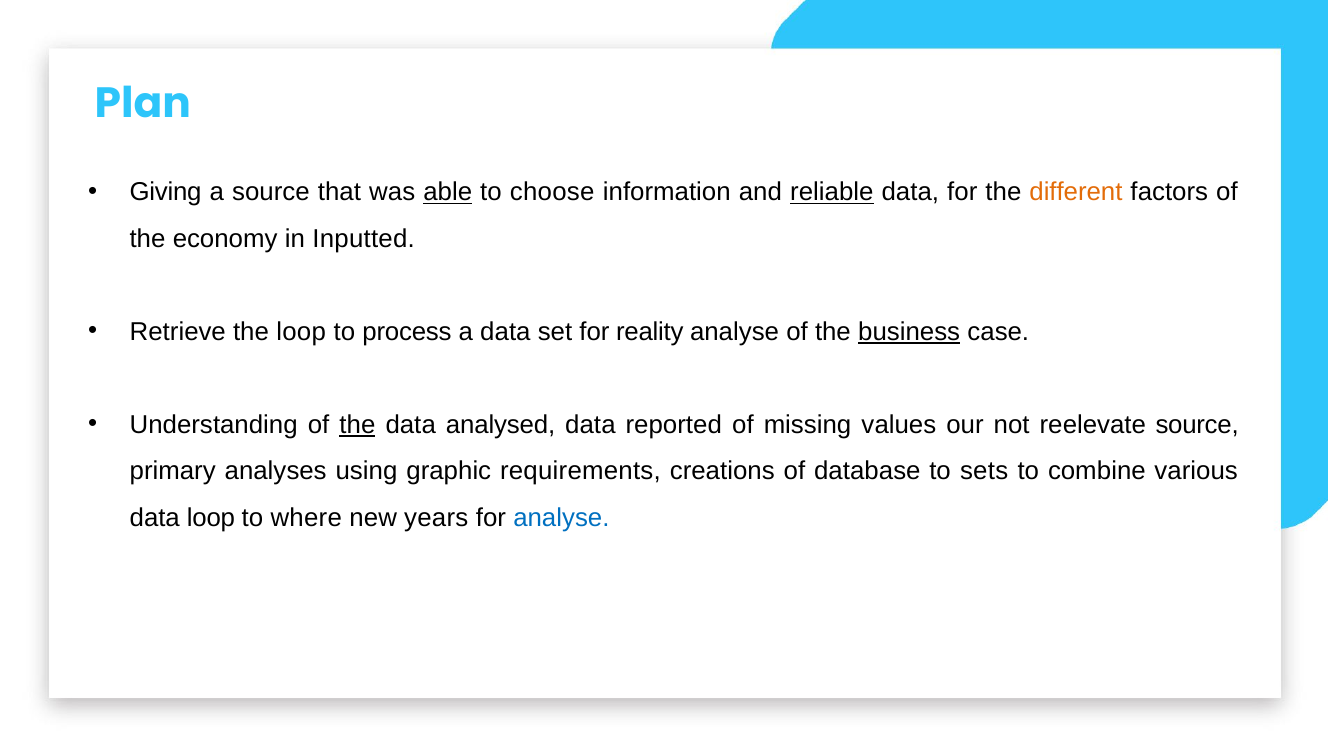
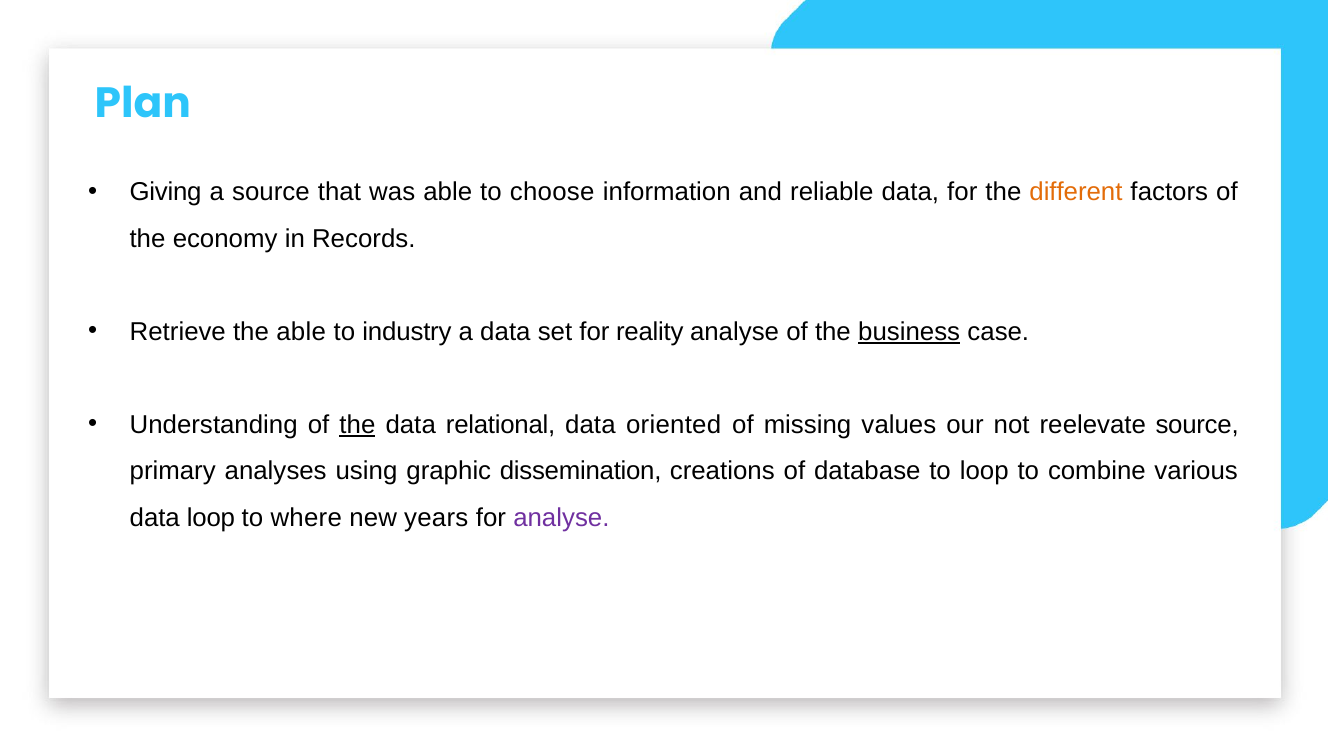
able underline: present -> none (448, 192)
reliable underline: present -> none (832, 192)
Inputted: Inputted -> Records (364, 239)
the loop: loop -> able (301, 332)
process: process -> industry (407, 332)
analysed: analysed -> relational (501, 425)
reported: reported -> oriented (674, 425)
requirements: requirements -> dissemination (581, 471)
to sets: sets -> loop (984, 471)
analyse colour: blue -> purple (561, 518)
